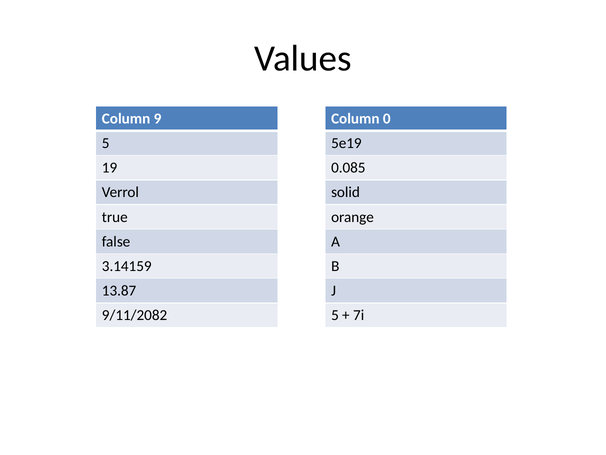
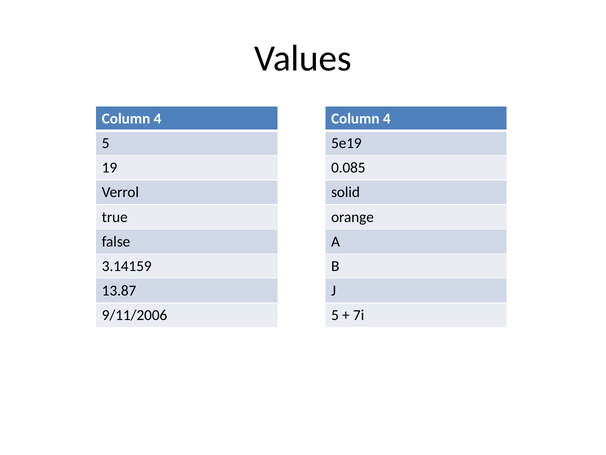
9: 9 -> 4 (157, 119)
0: 0 -> 4 (387, 119)
9/11/2082: 9/11/2082 -> 9/11/2006 (135, 315)
